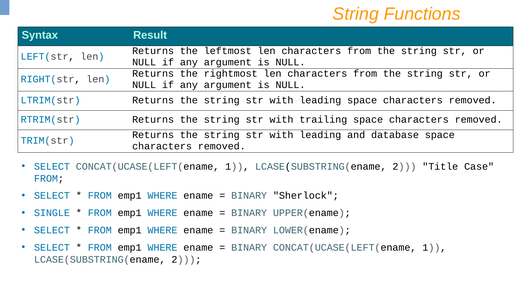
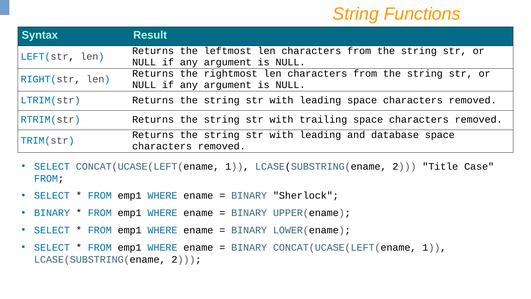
SINGLE: SINGLE -> BINARY (52, 213)
